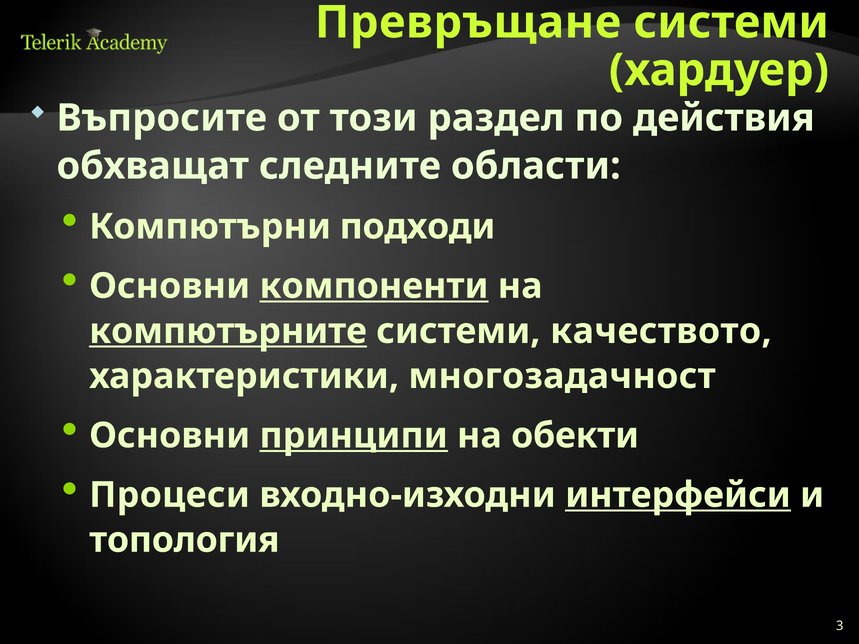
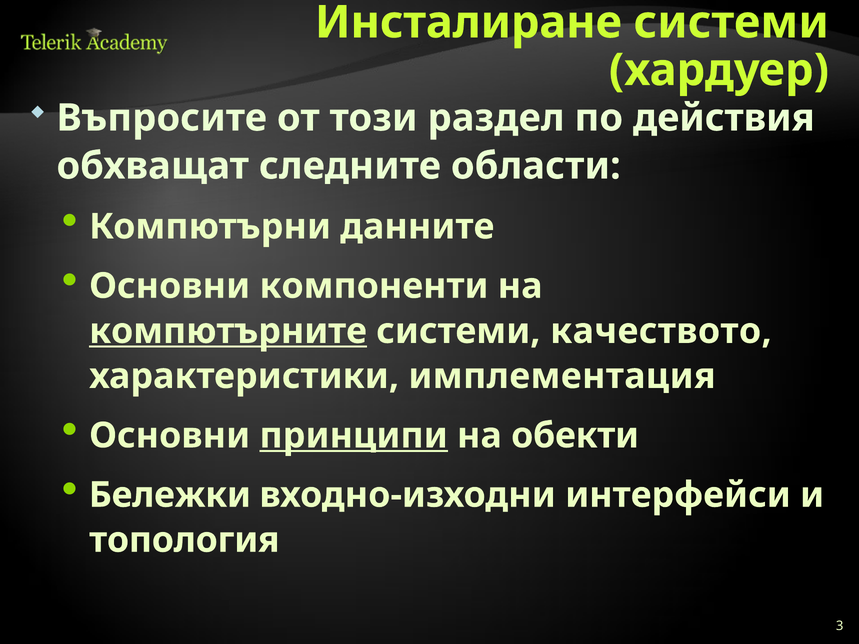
Превръщане: Превръщане -> Инсталиране (468, 22)
подходи: подходи -> данните (417, 227)
компоненти underline: present -> none (374, 286)
многозадачност: многозадачност -> имплементация (562, 376)
Процеси: Процеси -> Бележки (170, 495)
интерфейси underline: present -> none (678, 495)
